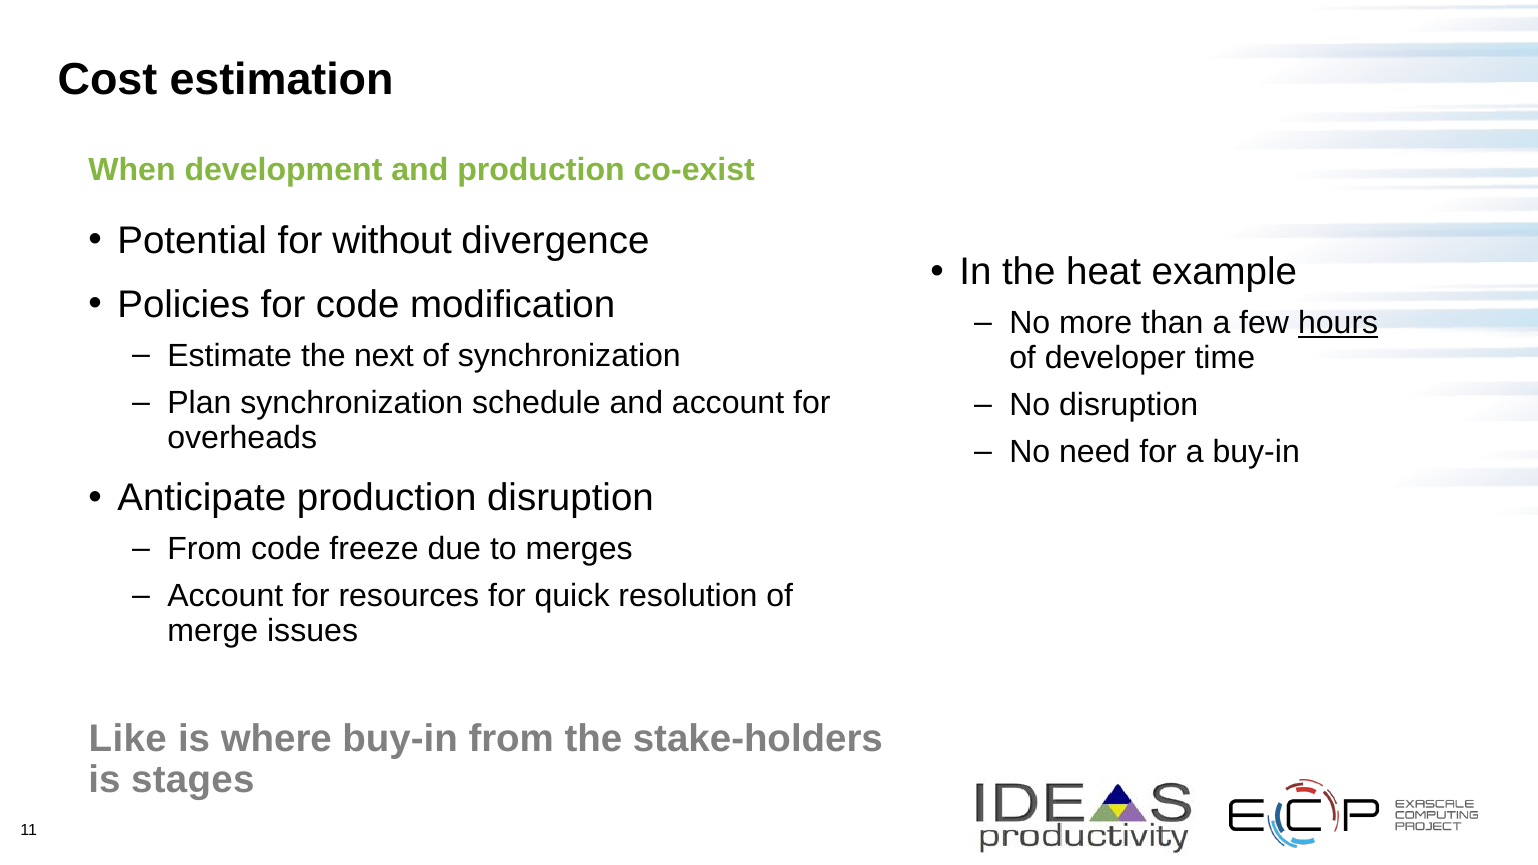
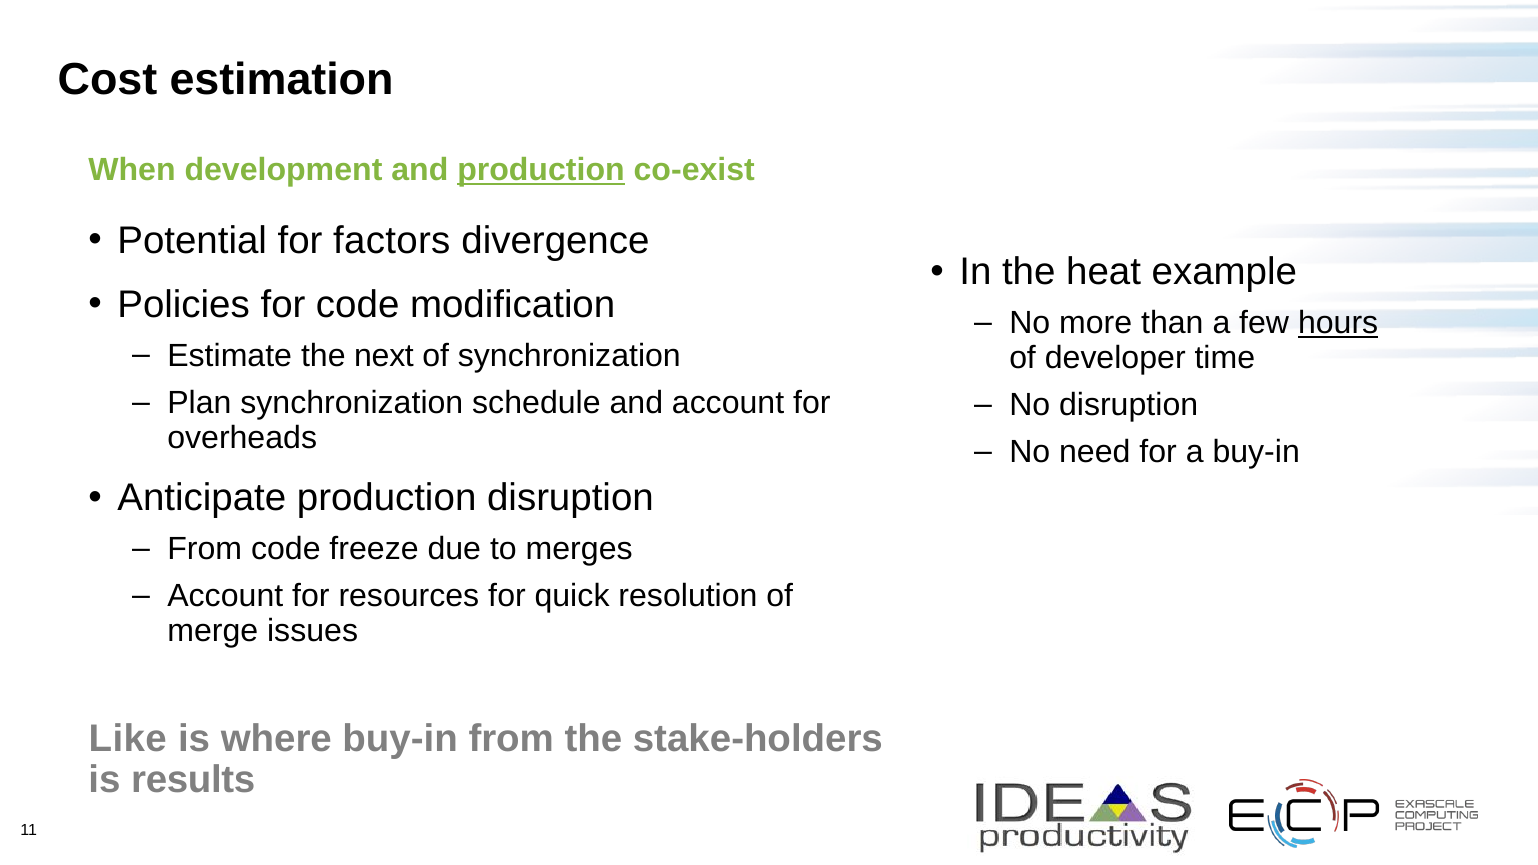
production underline: none -> present (541, 170)
without: without -> factors (392, 241)
stages: stages -> results (193, 781)
